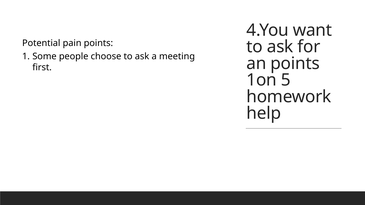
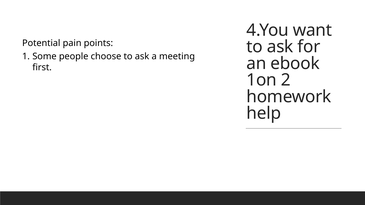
an points: points -> ebook (295, 63)
5: 5 -> 2 (286, 80)
